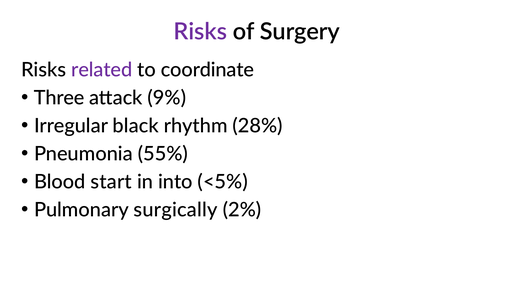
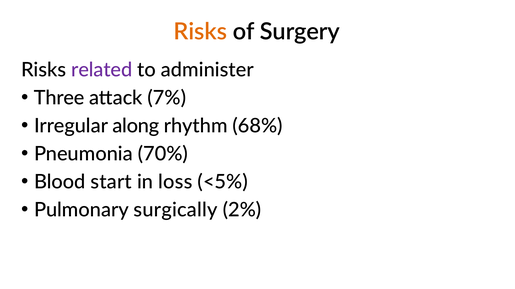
Risks colour: purple -> orange (200, 32)
coordinate: coordinate -> administer (207, 70)
9%: 9% -> 7% (167, 98)
black: black -> along (136, 126)
28%: 28% -> 68% (258, 126)
55%: 55% -> 70% (163, 154)
into: into -> loss (175, 182)
